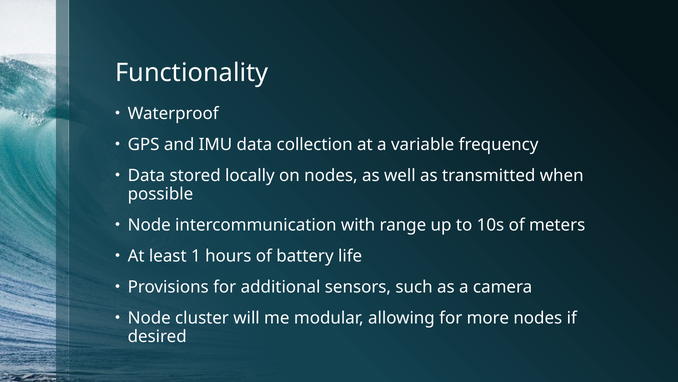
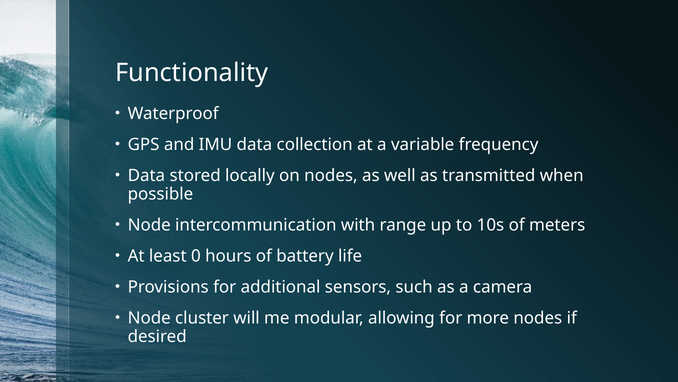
1: 1 -> 0 (196, 256)
